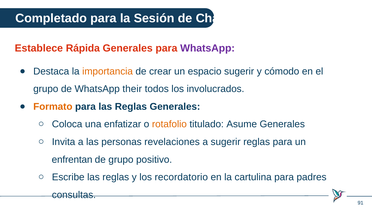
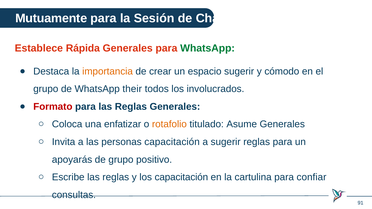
Completado: Completado -> Mutuamente (51, 18)
WhatsApp colour: purple -> green (208, 48)
Formato colour: orange -> red (53, 107)
personas revelaciones: revelaciones -> capacitación (172, 142)
enfrentan: enfrentan -> apoyarás (72, 160)
los recordatorio: recordatorio -> capacitación (181, 177)
padres: padres -> confiar (312, 177)
